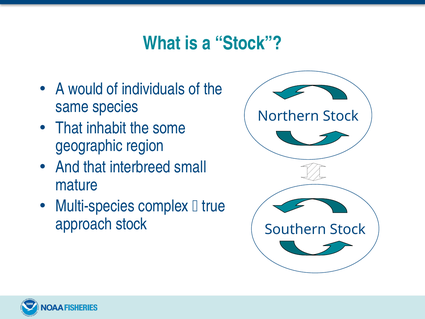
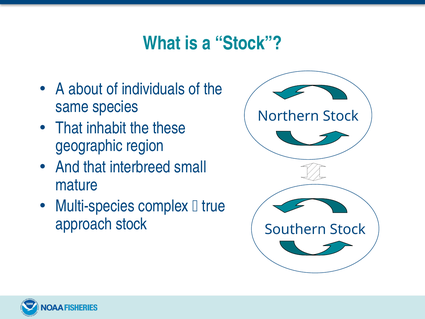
would: would -> about (86, 89)
some: some -> these (169, 128)
